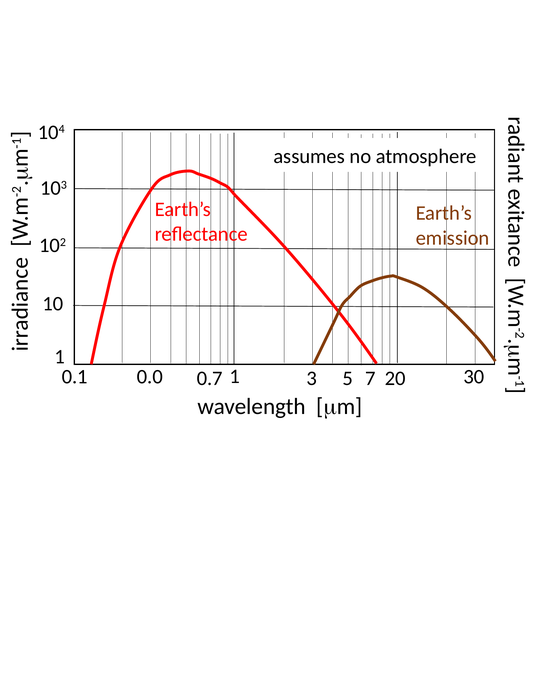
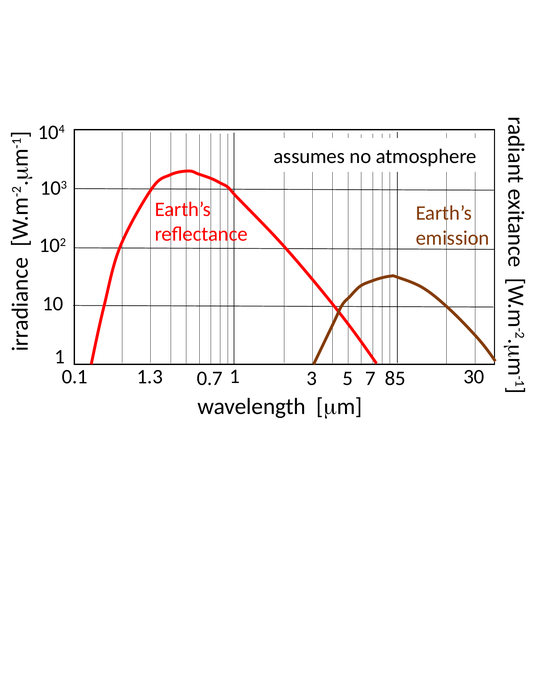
0.0: 0.0 -> 1.3 (150, 377)
20: 20 -> 85 (395, 378)
